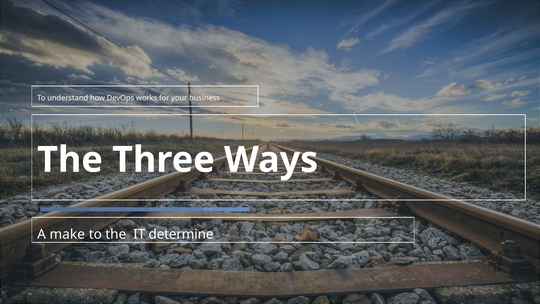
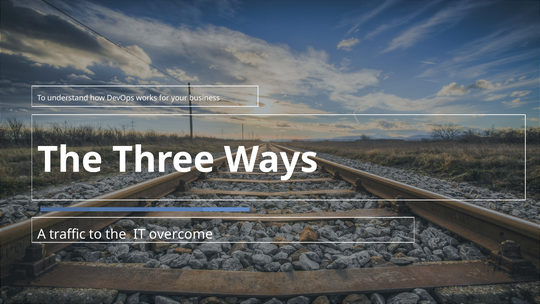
make: make -> traffic (67, 234)
determine: determine -> overcome (181, 234)
